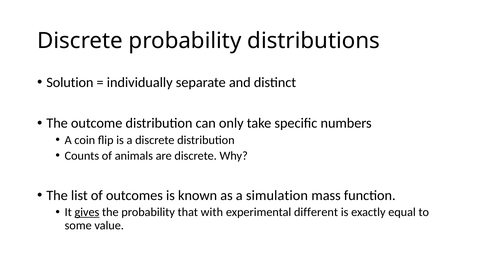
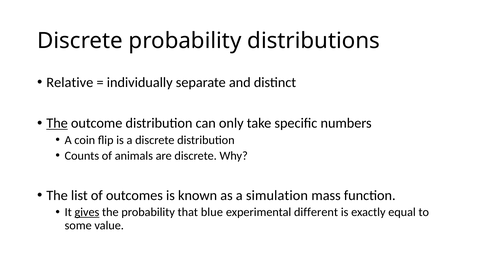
Solution: Solution -> Relative (70, 83)
The underline: none -> present (57, 123)
with: with -> blue (212, 213)
